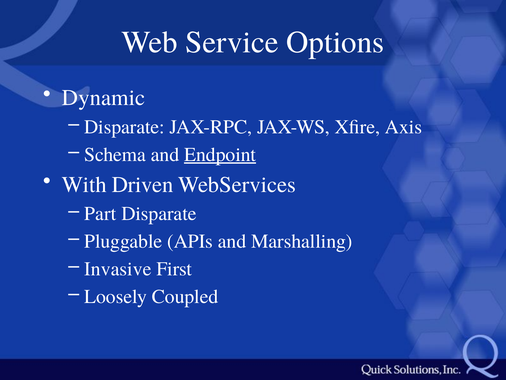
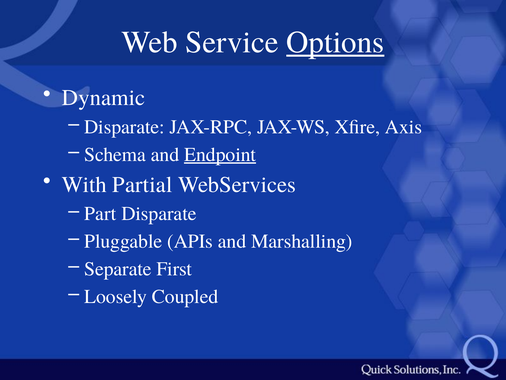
Options underline: none -> present (335, 42)
Driven: Driven -> Partial (142, 184)
Invasive: Invasive -> Separate (118, 269)
